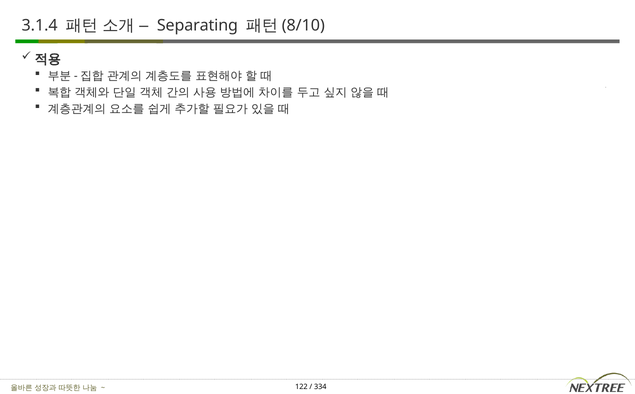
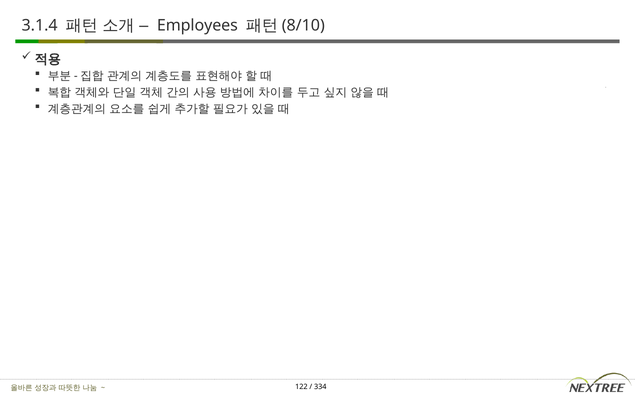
Separating: Separating -> Employees (197, 26)
